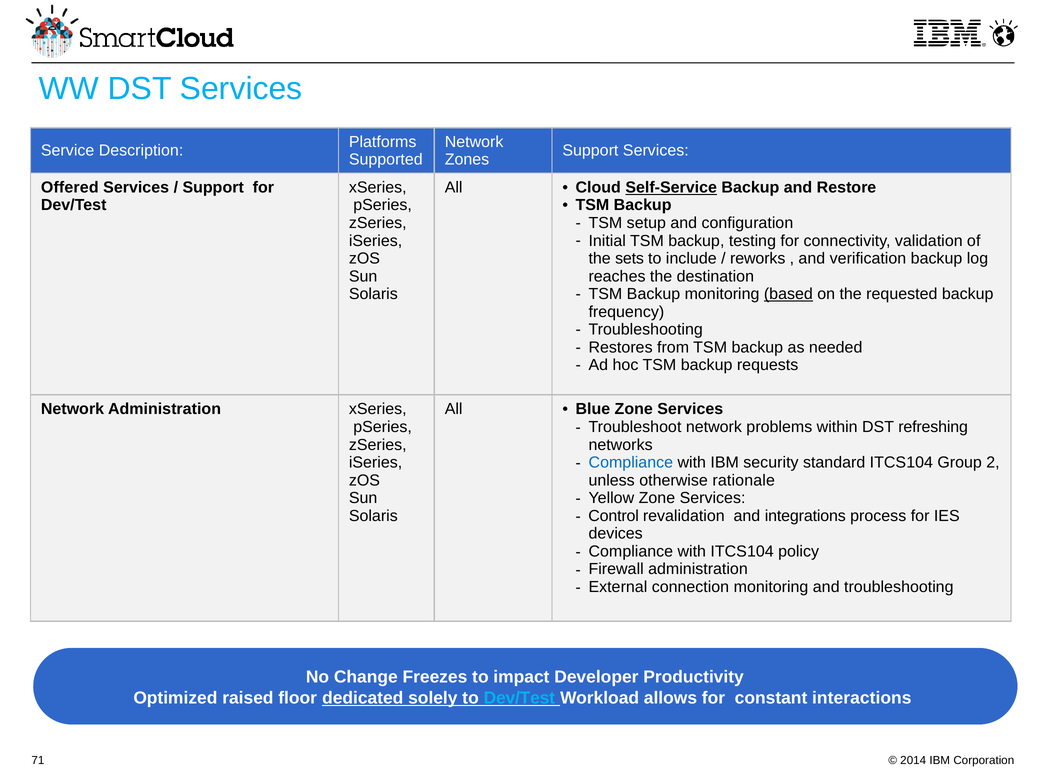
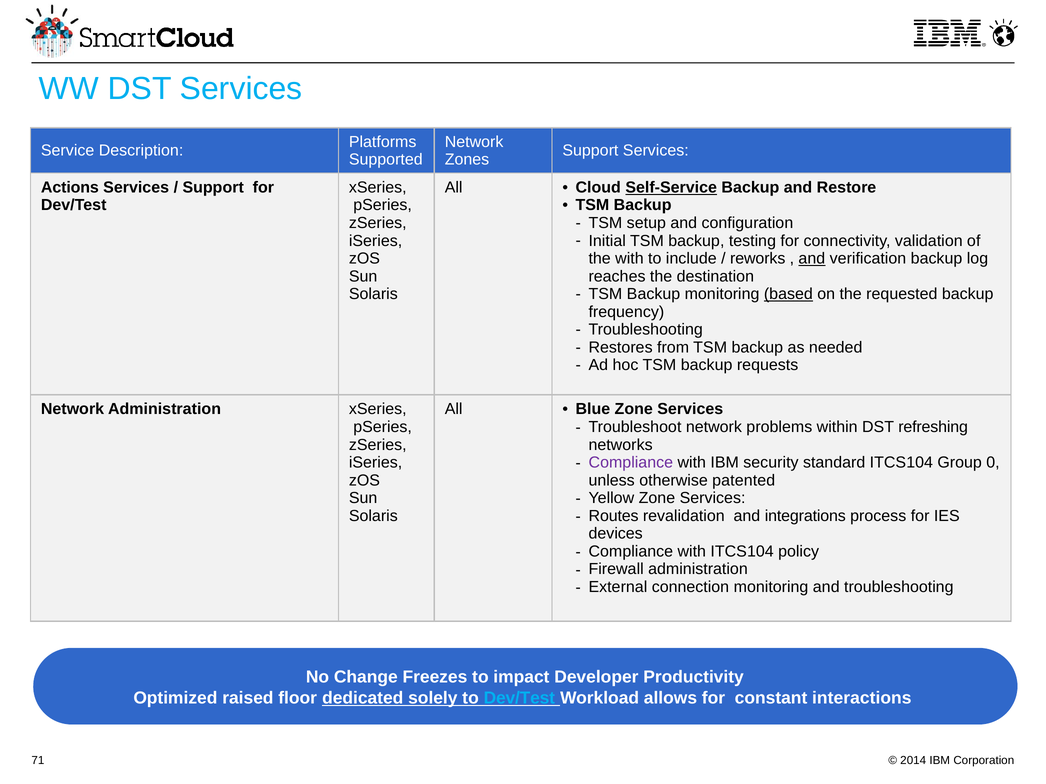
Offered: Offered -> Actions (70, 188)
the sets: sets -> with (629, 259)
and underline: none -> present (812, 259)
Compliance colour: blue -> purple (631, 463)
2: 2 -> 0 (993, 463)
rationale: rationale -> patented (744, 481)
Control: Control -> Routes (614, 516)
